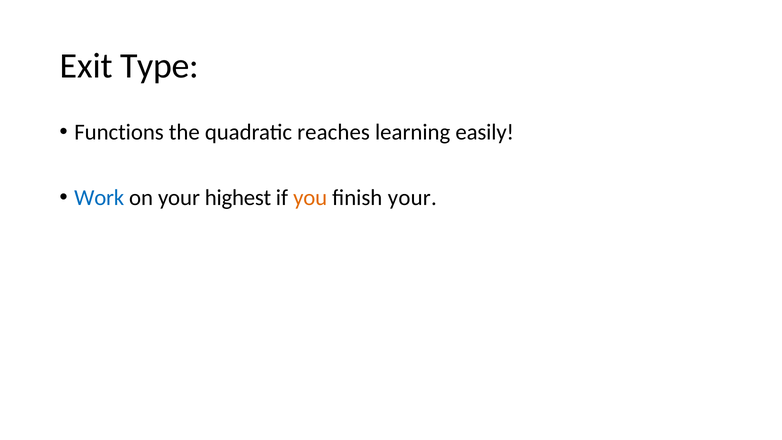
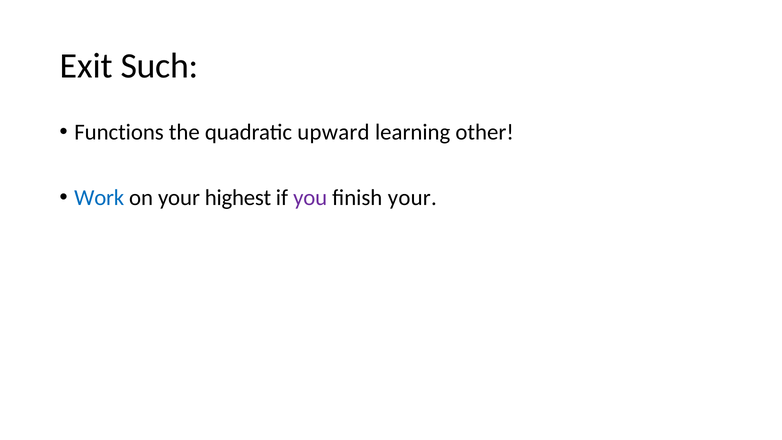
Type: Type -> Such (159, 66)
reaches: reaches -> upward (333, 132)
easily: easily -> other (485, 132)
you colour: orange -> purple (310, 198)
